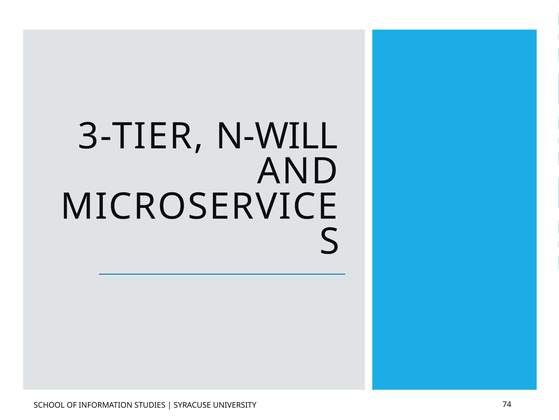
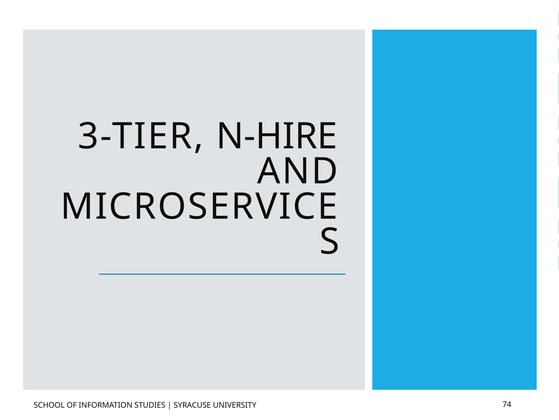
N-WILL: N-WILL -> N-HIRE (277, 136)
